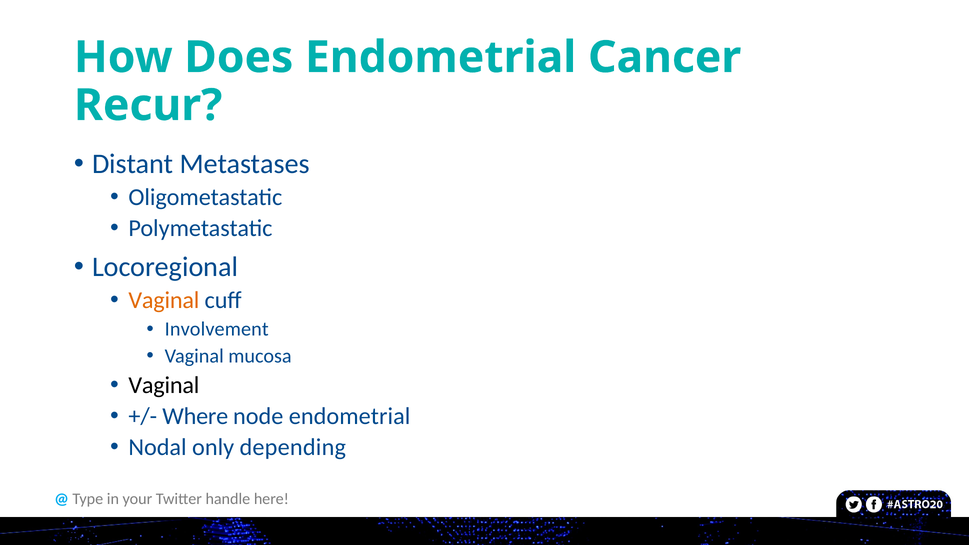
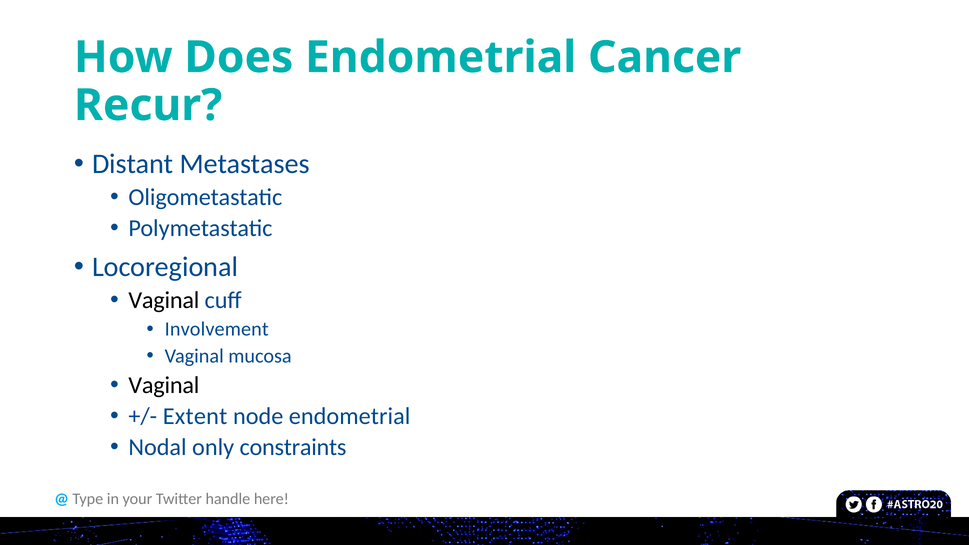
Vaginal colour: orange -> black (164, 300)
Where: Where -> Extent (195, 416)
depending: depending -> constraints (293, 447)
